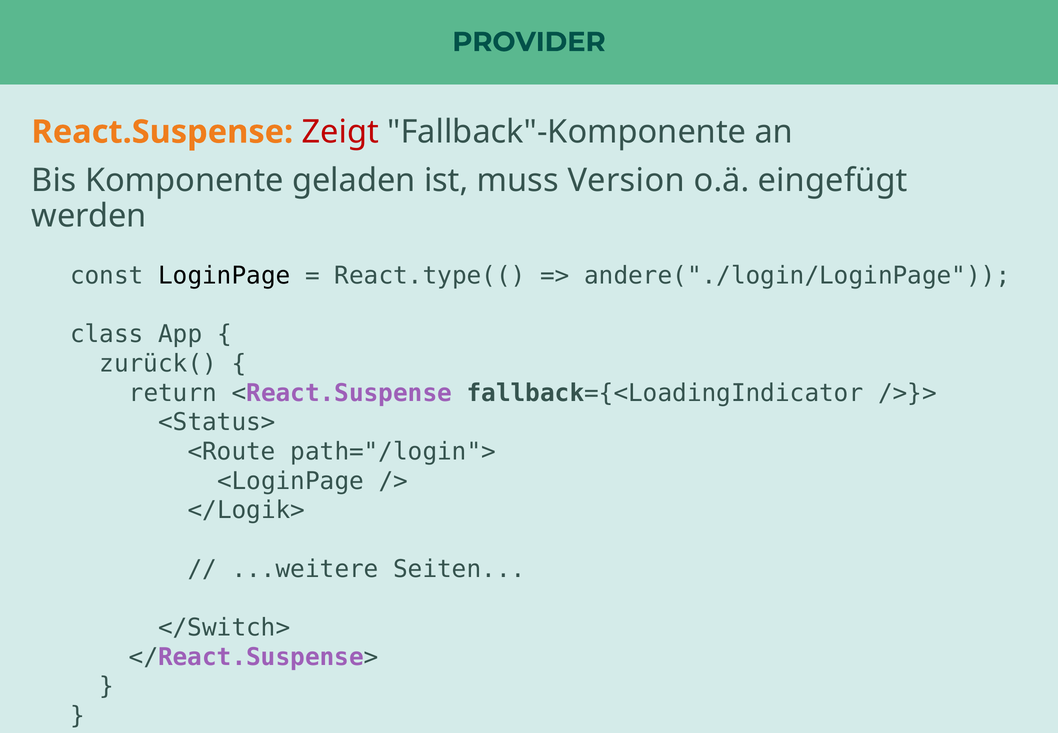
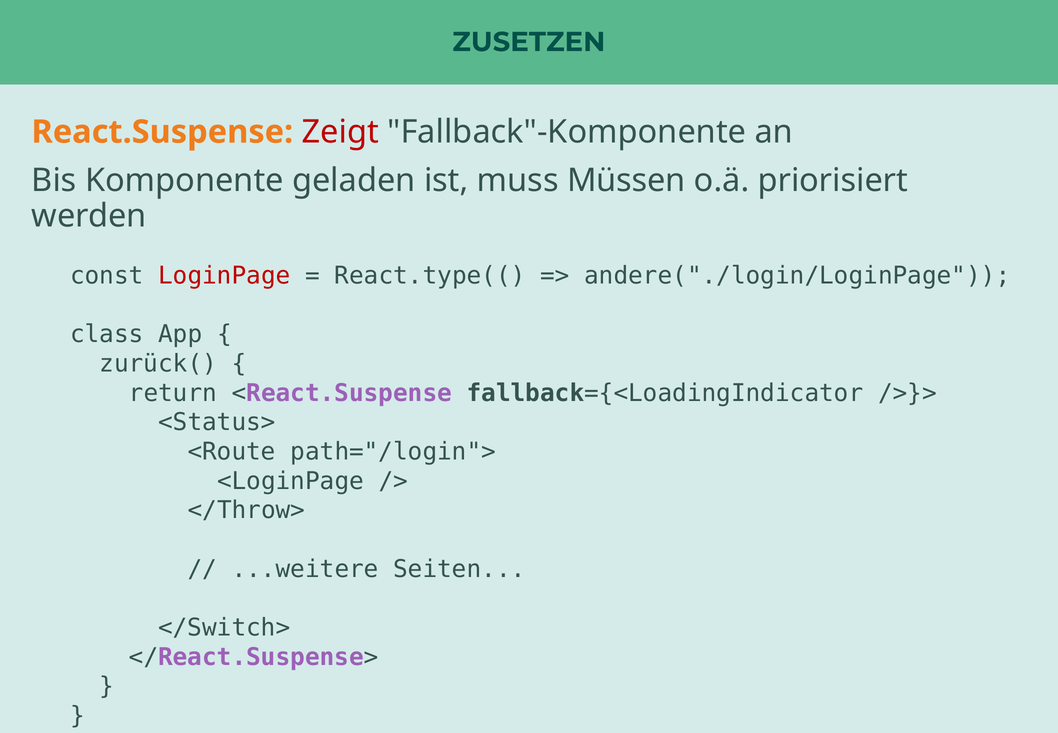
PROVIDER: PROVIDER -> ZUSETZEN (529, 42)
Version: Version -> Müssen (626, 181)
eingefügt: eingefügt -> priorisiert (833, 181)
LoginPage colour: black -> red (224, 276)
</Logik>: </Logik> -> </Throw> (246, 510)
